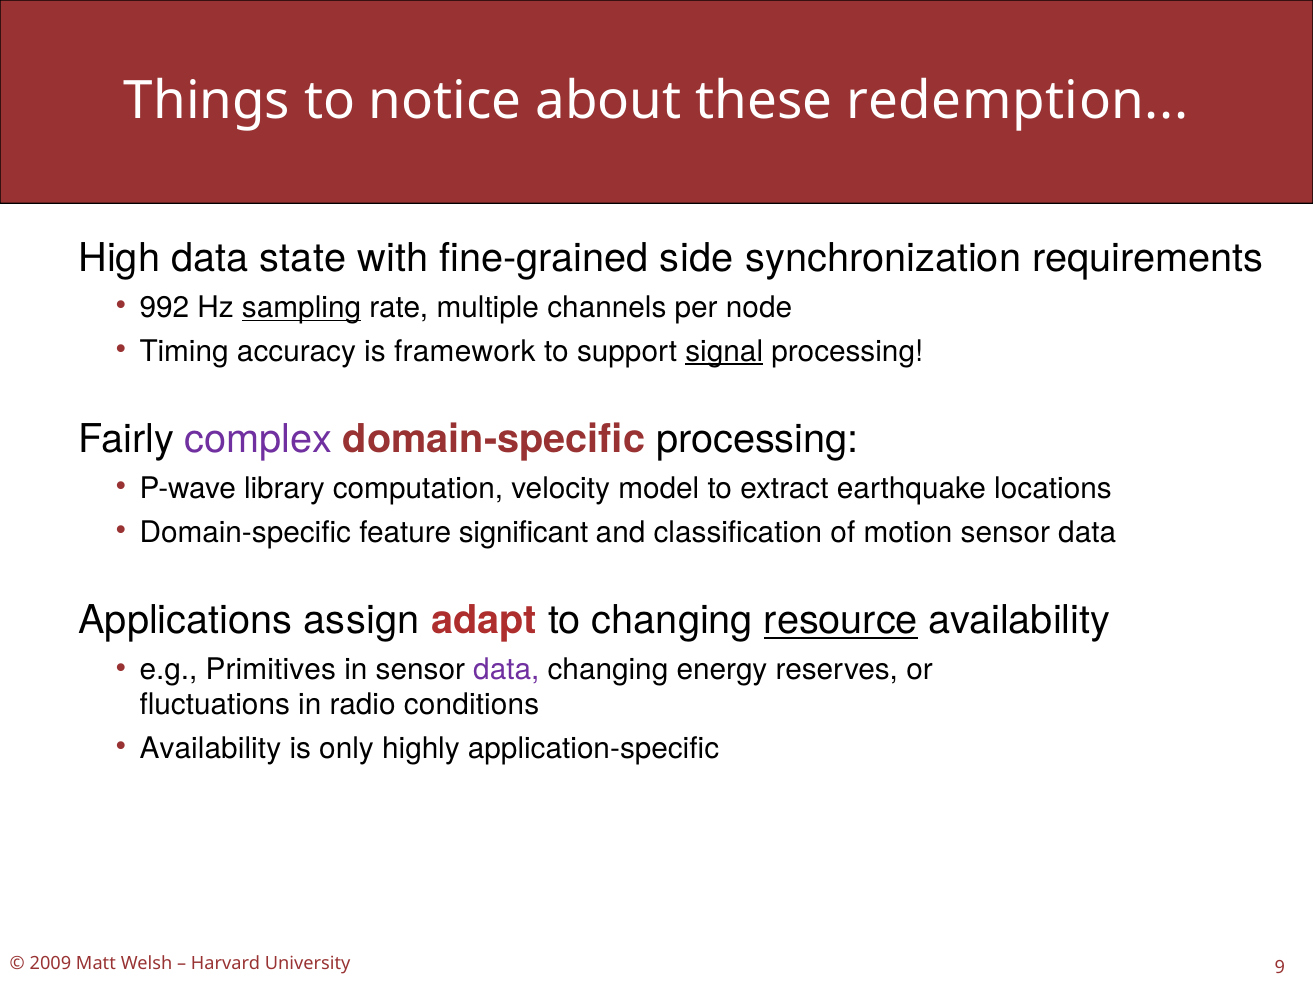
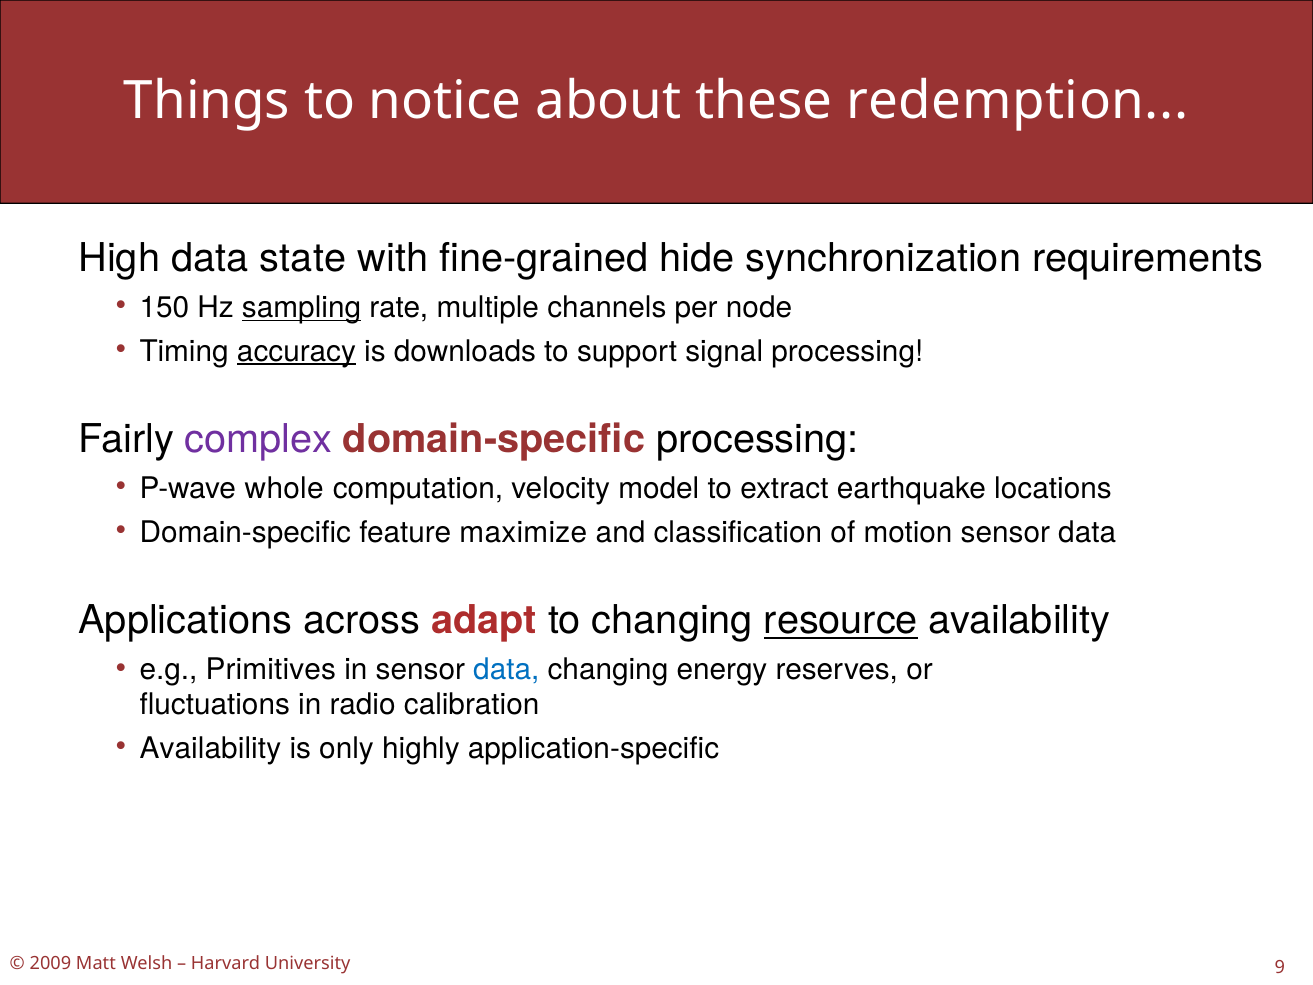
side: side -> hide (697, 258)
992: 992 -> 150 (164, 308)
accuracy underline: none -> present (296, 351)
framework: framework -> downloads (465, 351)
signal underline: present -> none (724, 351)
library: library -> whole (284, 489)
significant: significant -> maximize (523, 533)
assign: assign -> across (362, 621)
data colour: purple -> blue (506, 670)
conditions: conditions -> calibration (472, 704)
